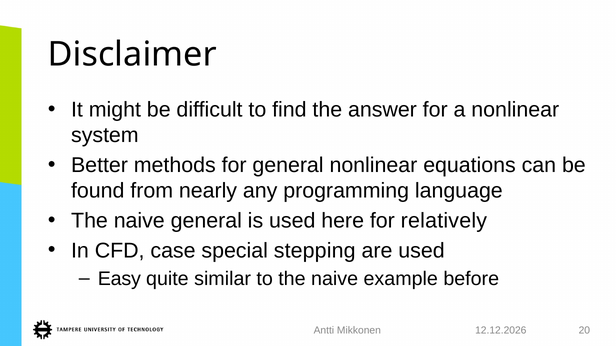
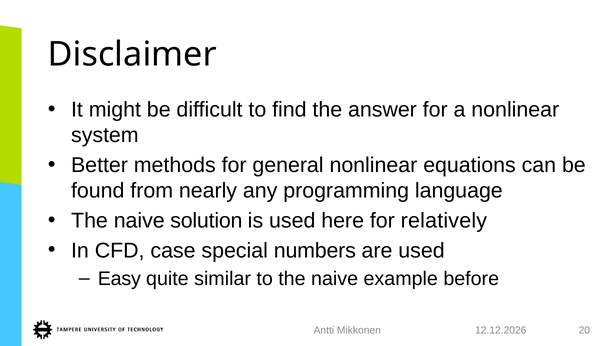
naive general: general -> solution (206, 221)
stepping: stepping -> numbers (315, 251)
